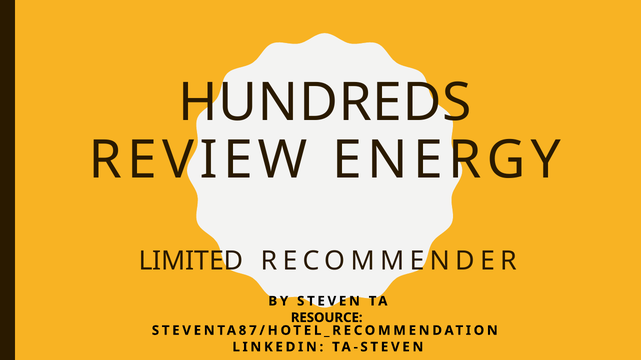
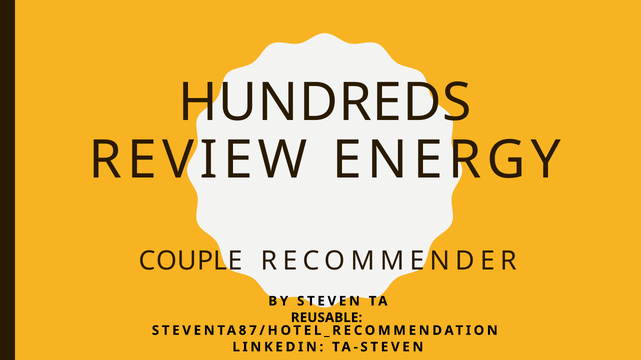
LIMITED: LIMITED -> COUPLE (191, 262)
RESOURCE: RESOURCE -> REUSABLE (327, 318)
